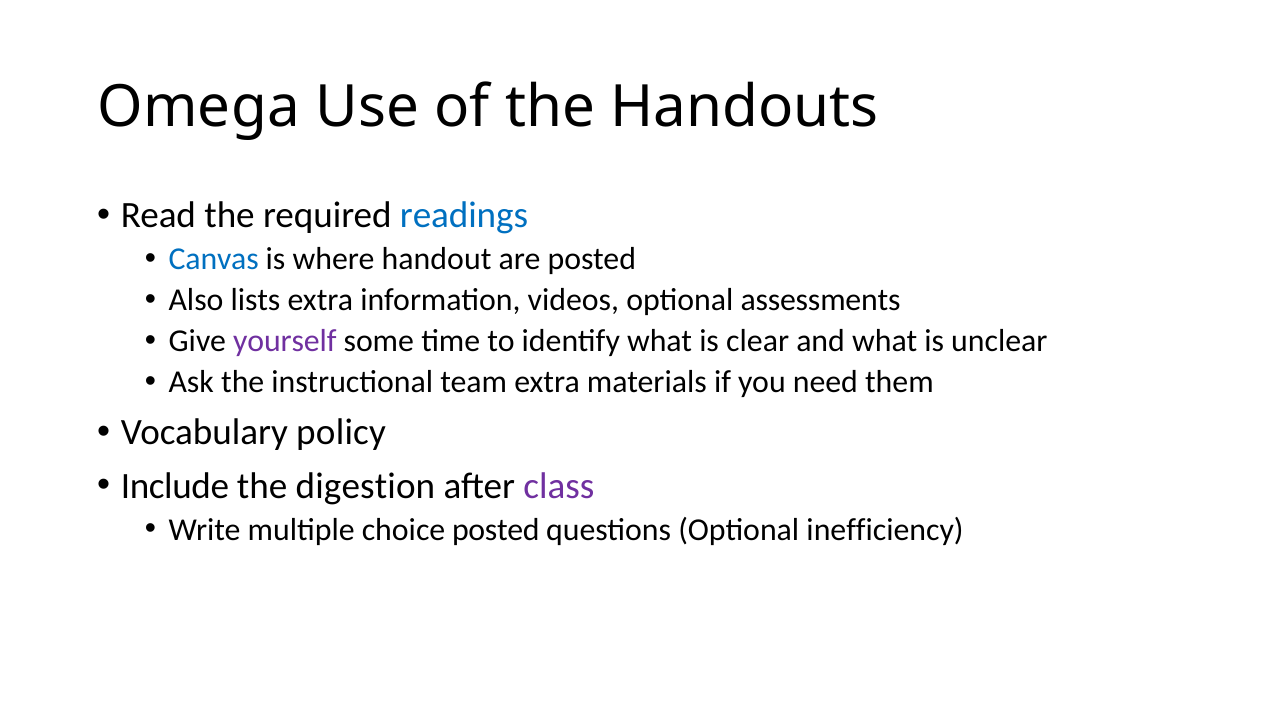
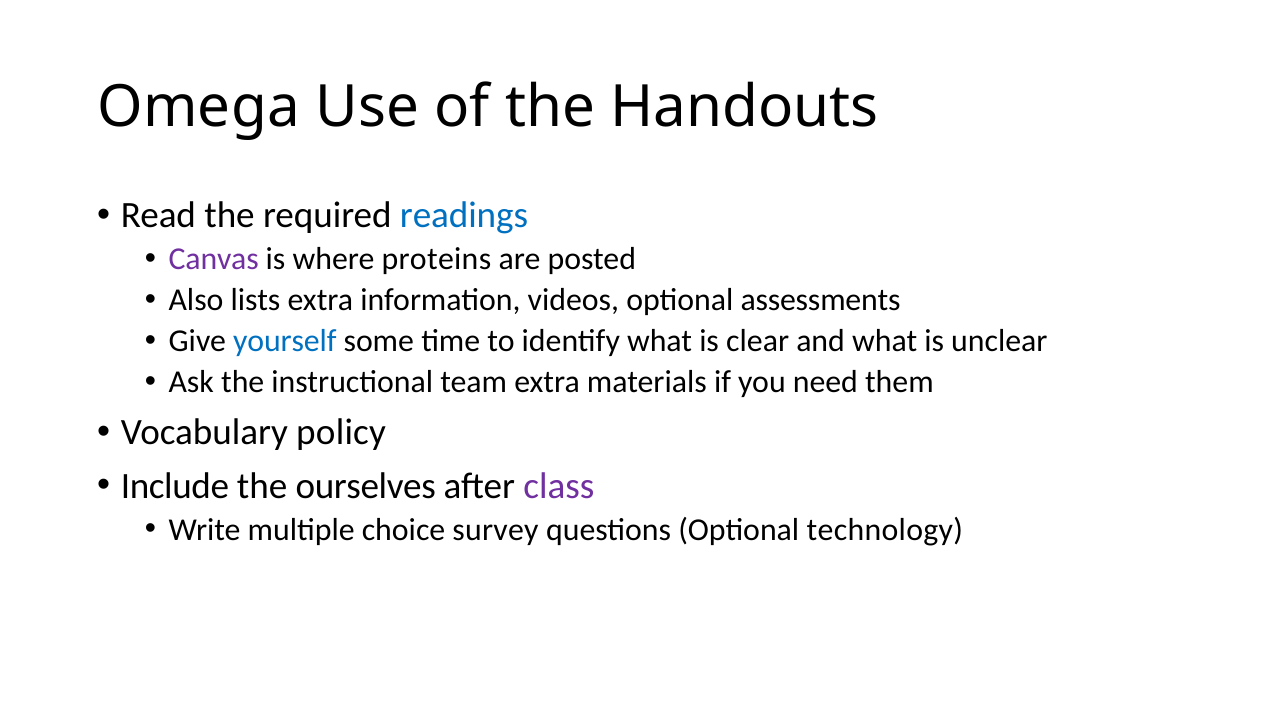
Canvas colour: blue -> purple (214, 259)
handout: handout -> proteins (436, 259)
yourself colour: purple -> blue (285, 341)
digestion: digestion -> ourselves (366, 486)
choice posted: posted -> survey (496, 530)
inefficiency: inefficiency -> technology (885, 530)
